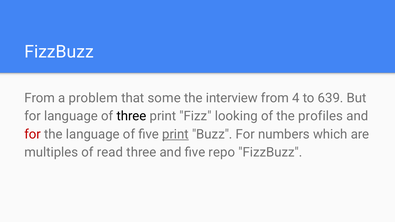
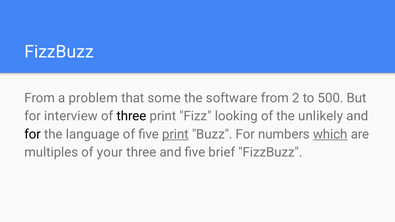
interview: interview -> software (232, 98)
4: 4 -> 2 (296, 98)
639: 639 -> 500 (331, 98)
for language: language -> interview (71, 116)
profiles: profiles -> unlikely (321, 116)
for colour: red -> black (33, 134)
which underline: none -> present (330, 134)
read: read -> your (110, 153)
repo: repo -> brief (222, 153)
